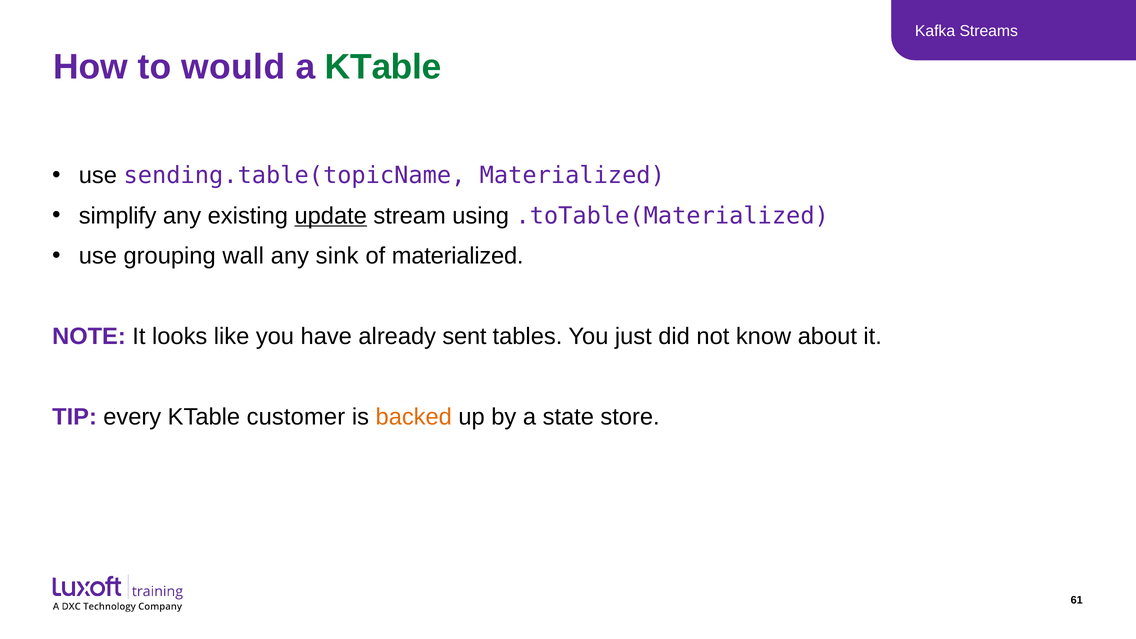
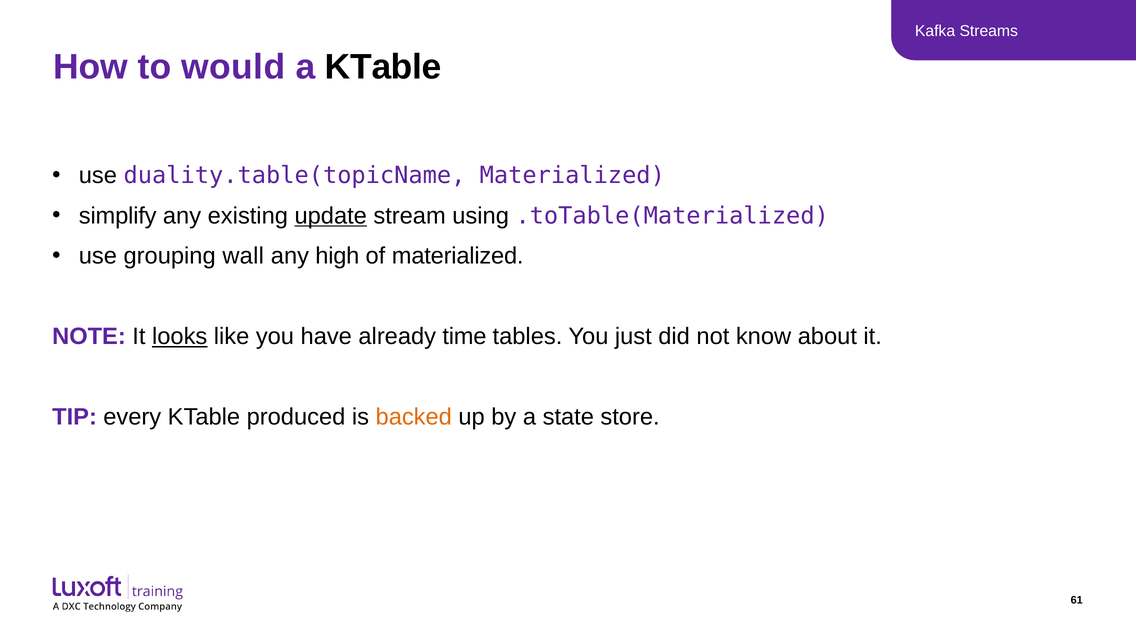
KTable colour: green -> black (383, 67)
sending.table(topicName: sending.table(topicName -> duality.table(topicName (295, 176)
sink: sink -> high (337, 256)
looks underline: none -> present (180, 337)
sent: sent -> time (464, 337)
customer: customer -> produced (296, 417)
